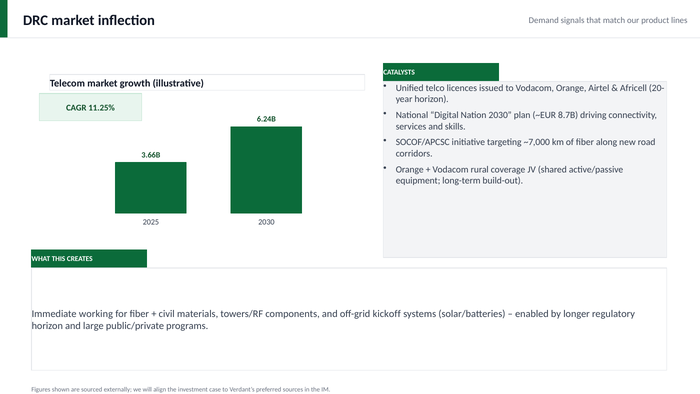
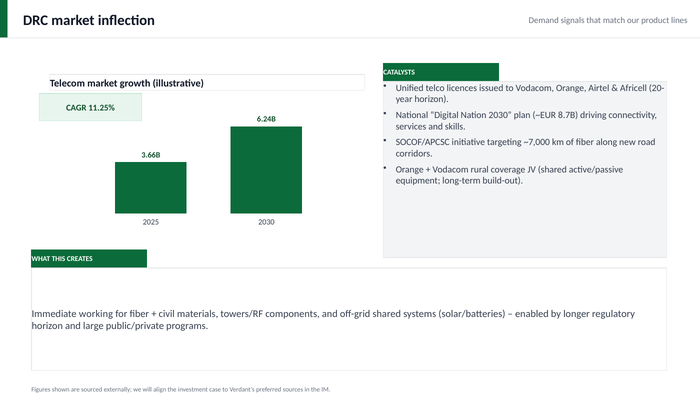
off-grid kickoff: kickoff -> shared (387, 314)
